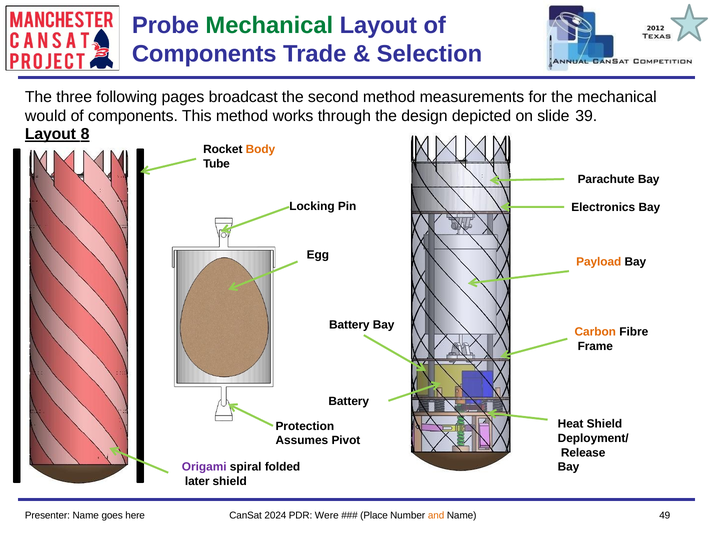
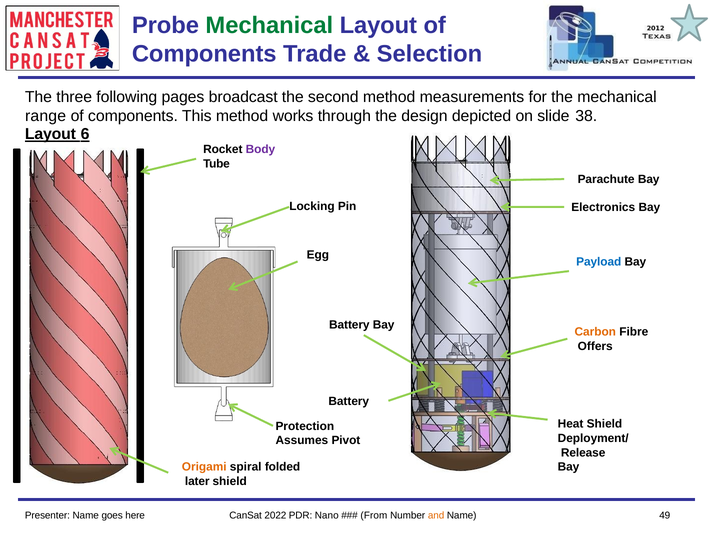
would: would -> range (46, 116)
39: 39 -> 38 (586, 116)
8: 8 -> 6 (85, 134)
Body colour: orange -> purple (260, 149)
Payload colour: orange -> blue (599, 262)
Frame: Frame -> Offers (595, 346)
Origami colour: purple -> orange (204, 467)
2024: 2024 -> 2022 (275, 515)
Were: Were -> Nano (327, 515)
Place: Place -> From (374, 515)
